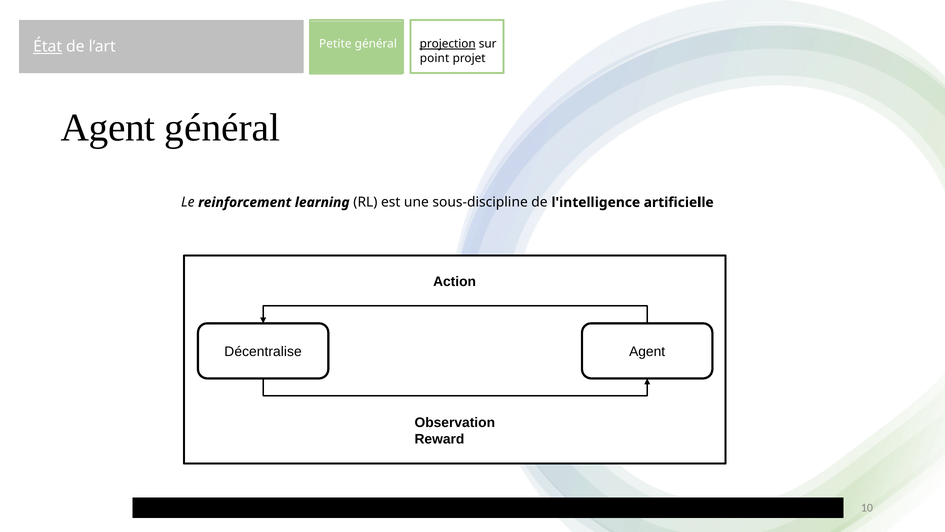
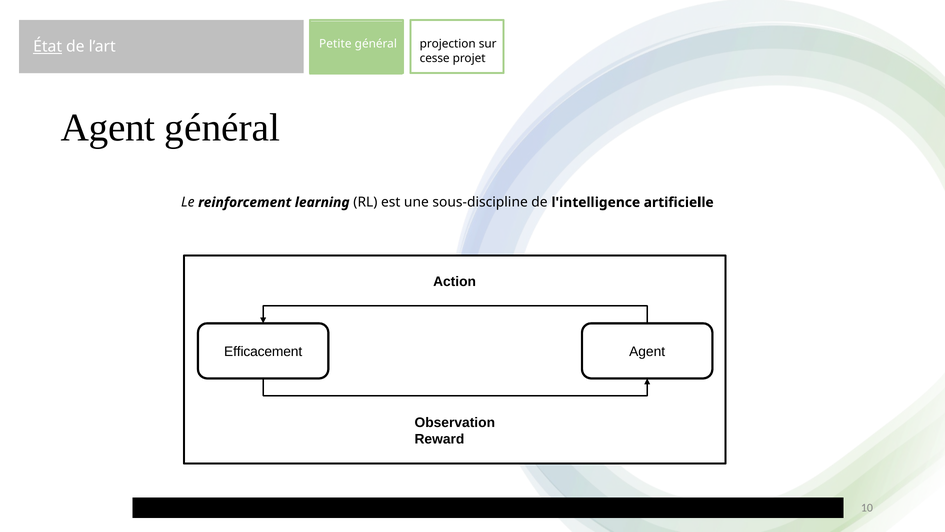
projection underline: present -> none (448, 44)
point: point -> cesse (435, 58)
Décentralise: Décentralise -> Efficacement (263, 352)
